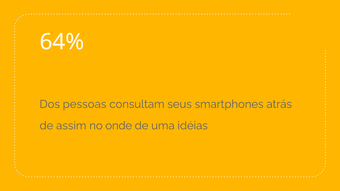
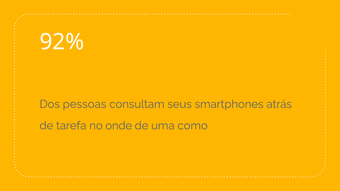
64%: 64% -> 92% (62, 42)
assim: assim -> tarefa (71, 126)
idéias: idéias -> como (193, 126)
